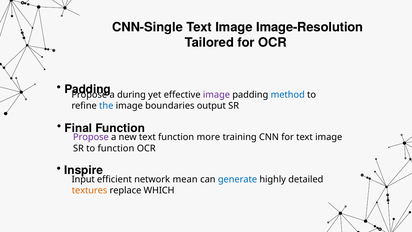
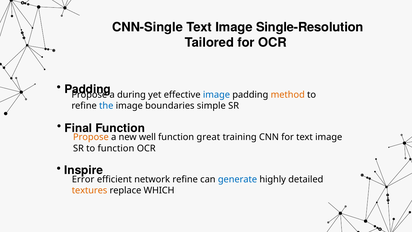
Image-Resolution: Image-Resolution -> Single-Resolution (310, 27)
image colour: purple -> blue (216, 95)
method colour: blue -> orange (288, 95)
output: output -> simple (211, 106)
Propose colour: purple -> orange (91, 137)
new text: text -> well (147, 137)
more: more -> great (208, 137)
Input: Input -> Error (83, 179)
network mean: mean -> refine (185, 179)
